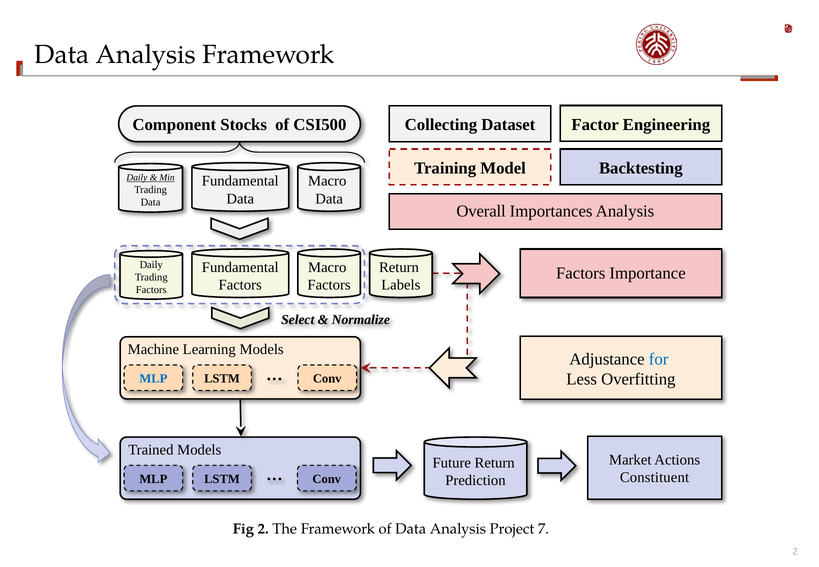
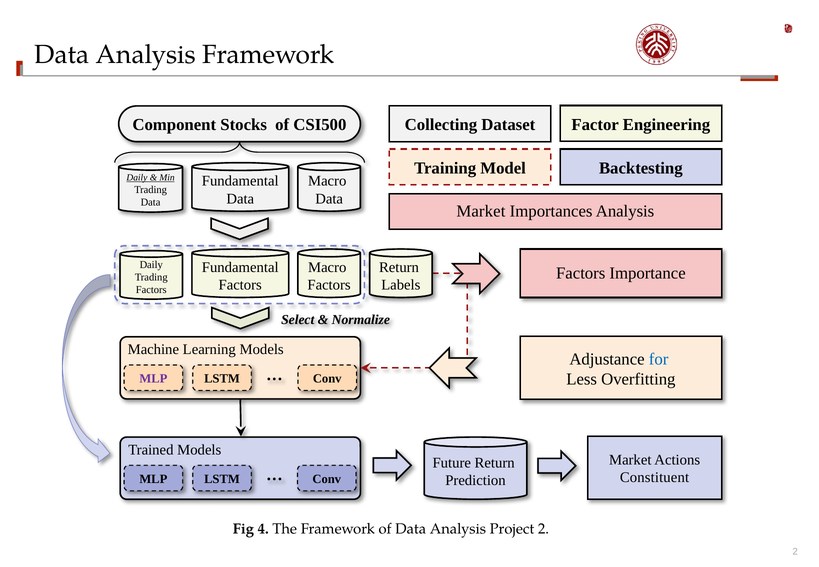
Overall: Overall -> Market (481, 211)
MLP colour: blue -> purple (153, 379)
Fig 2: 2 -> 4 (263, 529)
Project 7: 7 -> 2 (544, 529)
